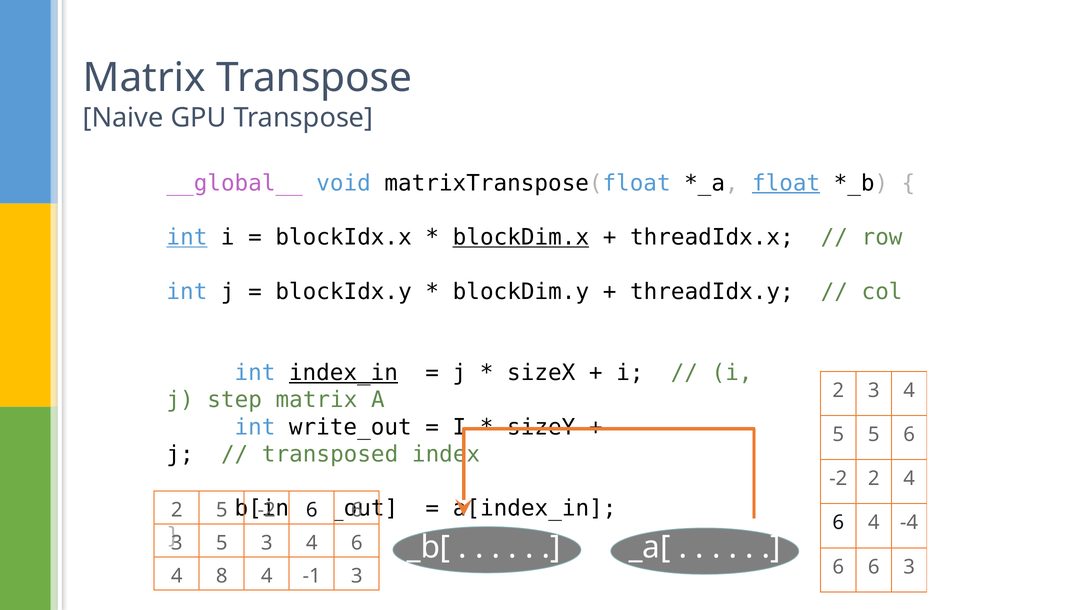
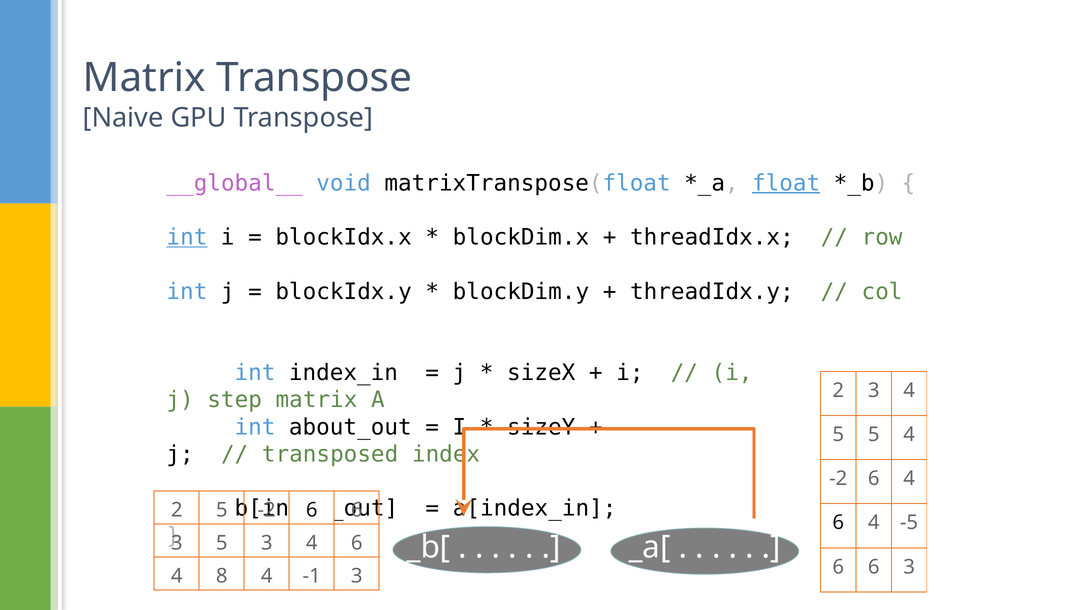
blockDim.x underline: present -> none (521, 237)
index_in underline: present -> none (343, 373)
write_out: write_out -> about_out (350, 427)
5 6: 6 -> 4 (909, 435)
2: 2 -> 6 (874, 479)
-4: -4 -> -5 (909, 523)
